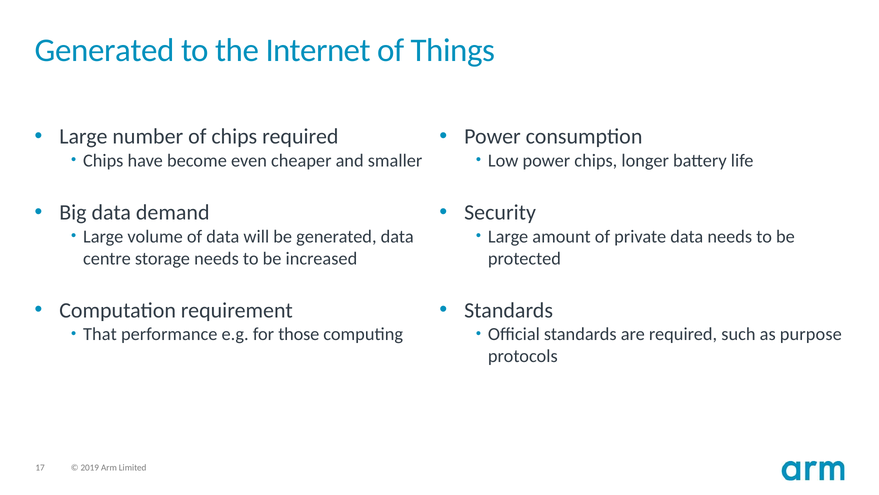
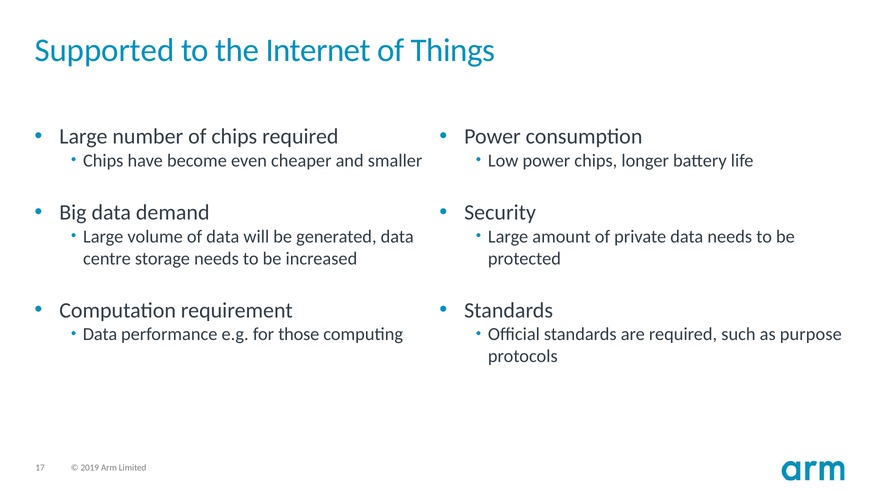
Generated: Generated -> Supported (105, 50)
That: That -> Data (100, 334)
